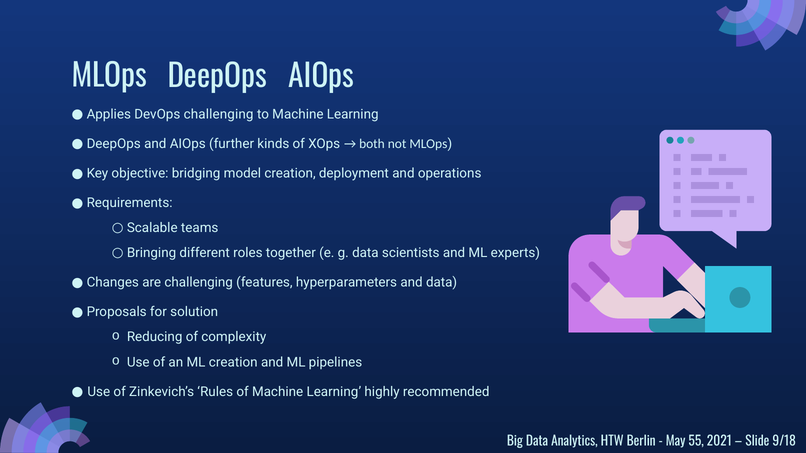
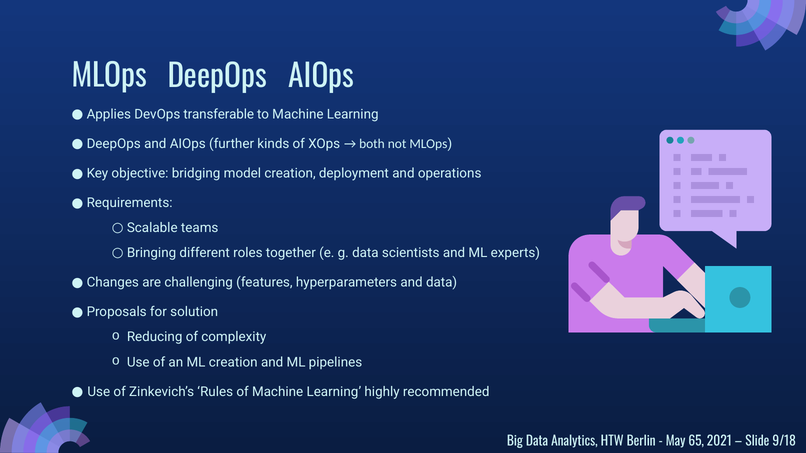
DevOps challenging: challenging -> transferable (219, 114)
55: 55 -> 65 (696, 442)
